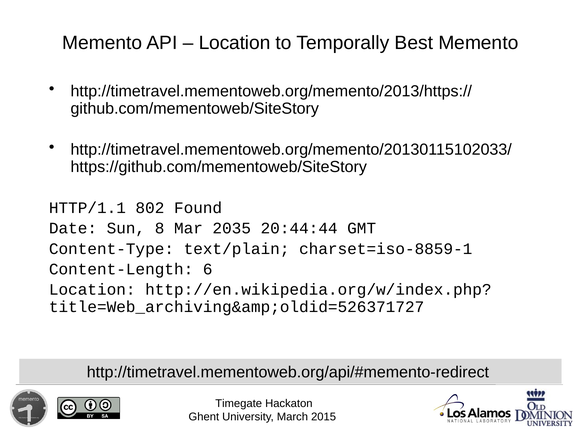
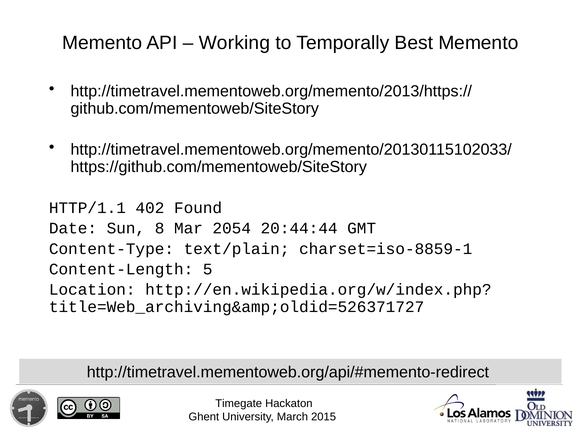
Location: Location -> Working (234, 43)
802: 802 -> 402 (150, 208)
2035: 2035 -> 2054 (232, 228)
6: 6 -> 5 (208, 269)
